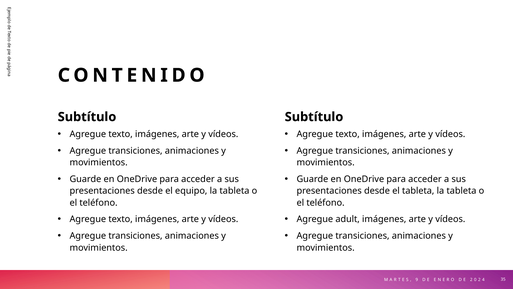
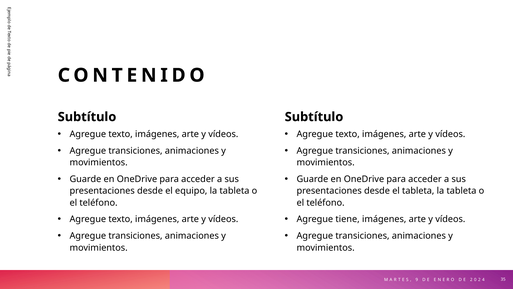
adult: adult -> tiene (348, 219)
